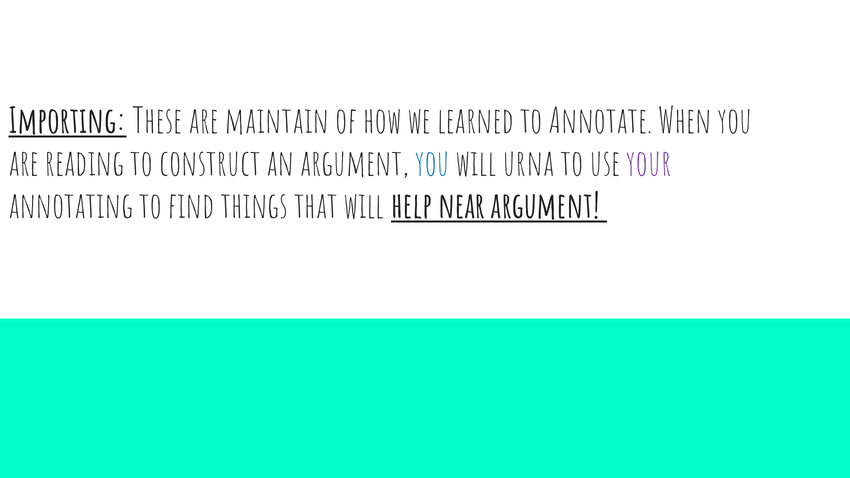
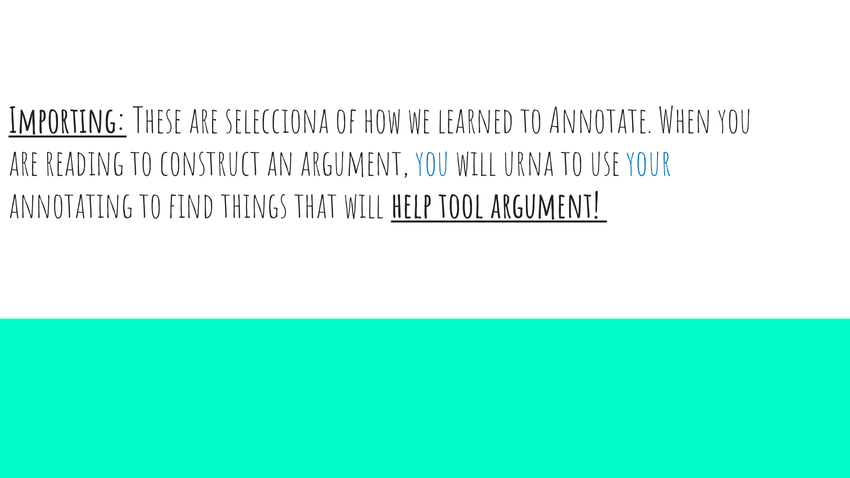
maintain: maintain -> selecciona (277, 121)
your colour: purple -> blue (649, 164)
near: near -> tool (461, 206)
